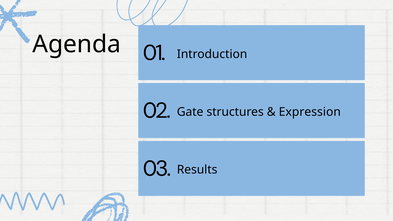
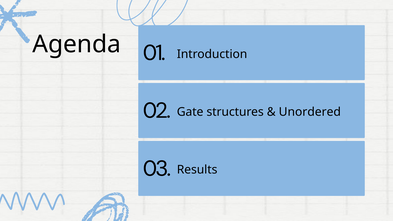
Expression: Expression -> Unordered (310, 112)
